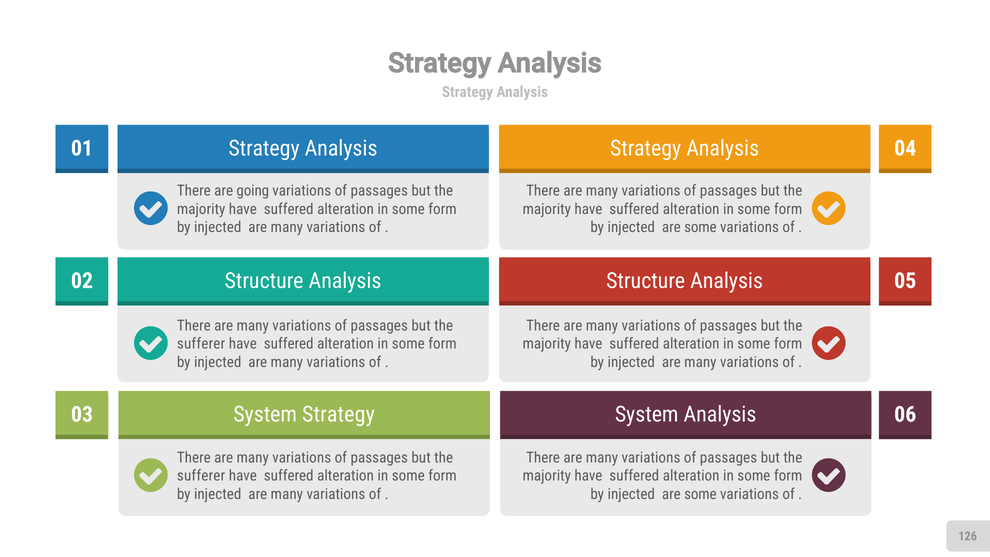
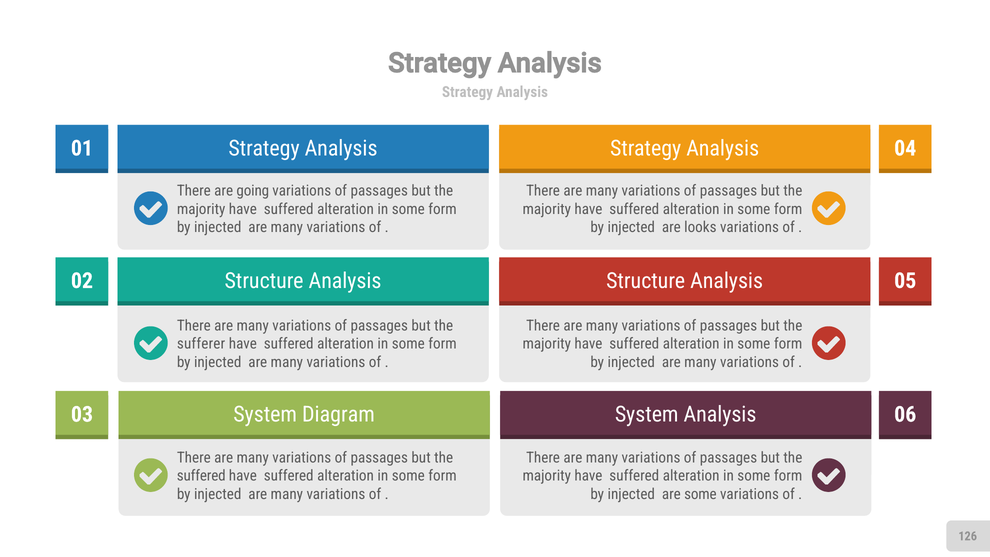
some: some -> looks (700, 227)
System Strategy: Strategy -> Diagram (338, 414)
sufferer: sufferer -> suffered (201, 476)
